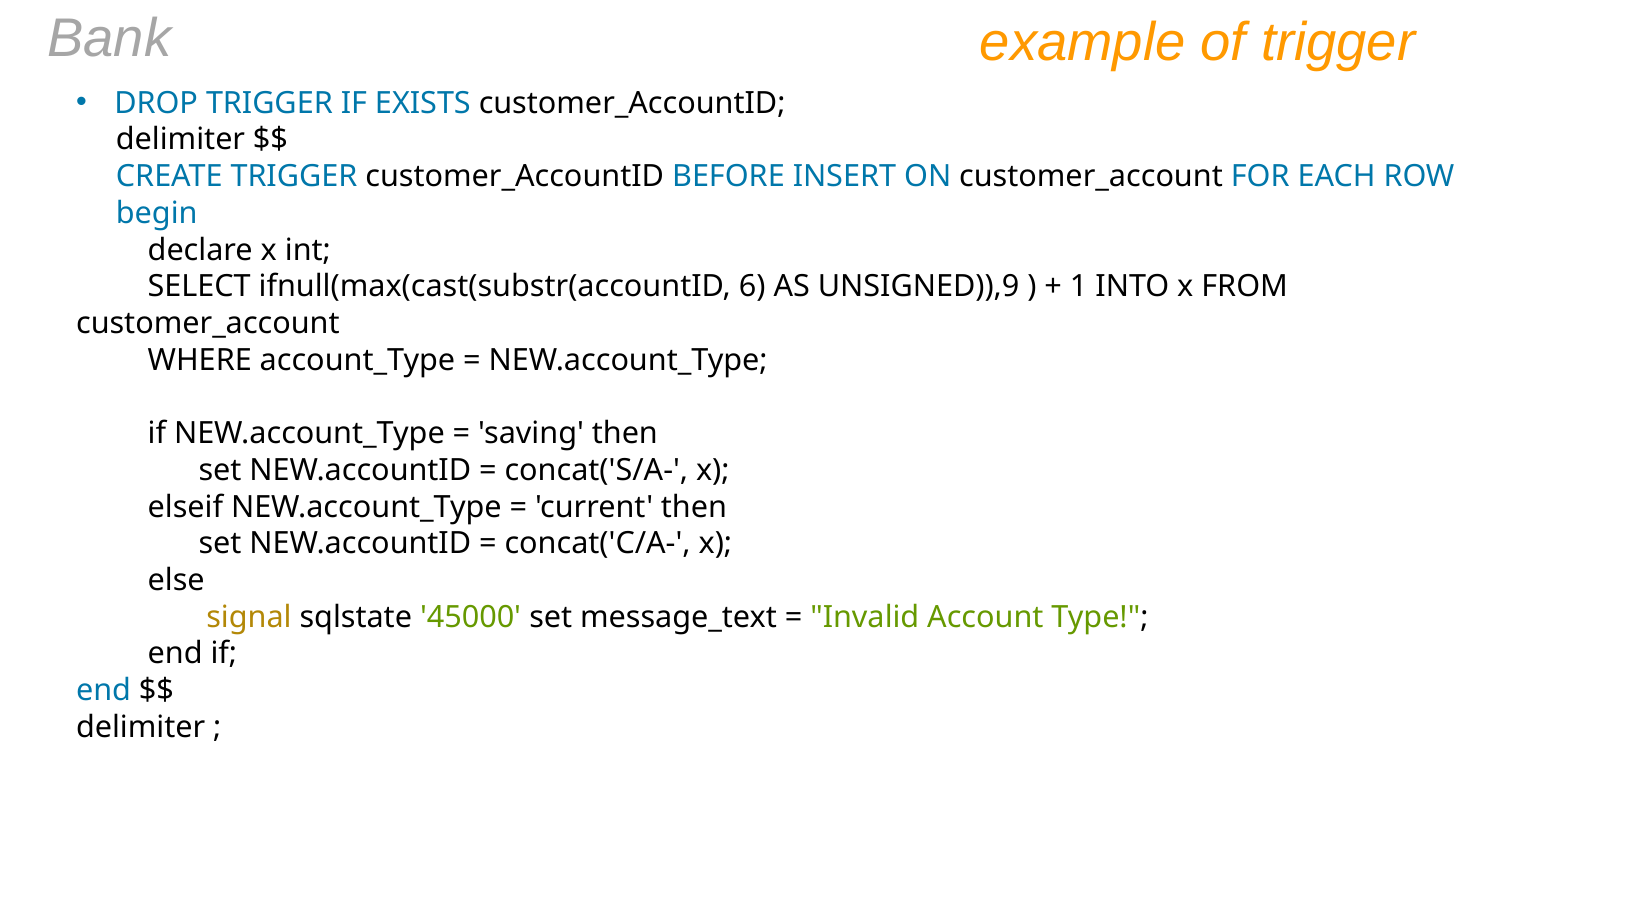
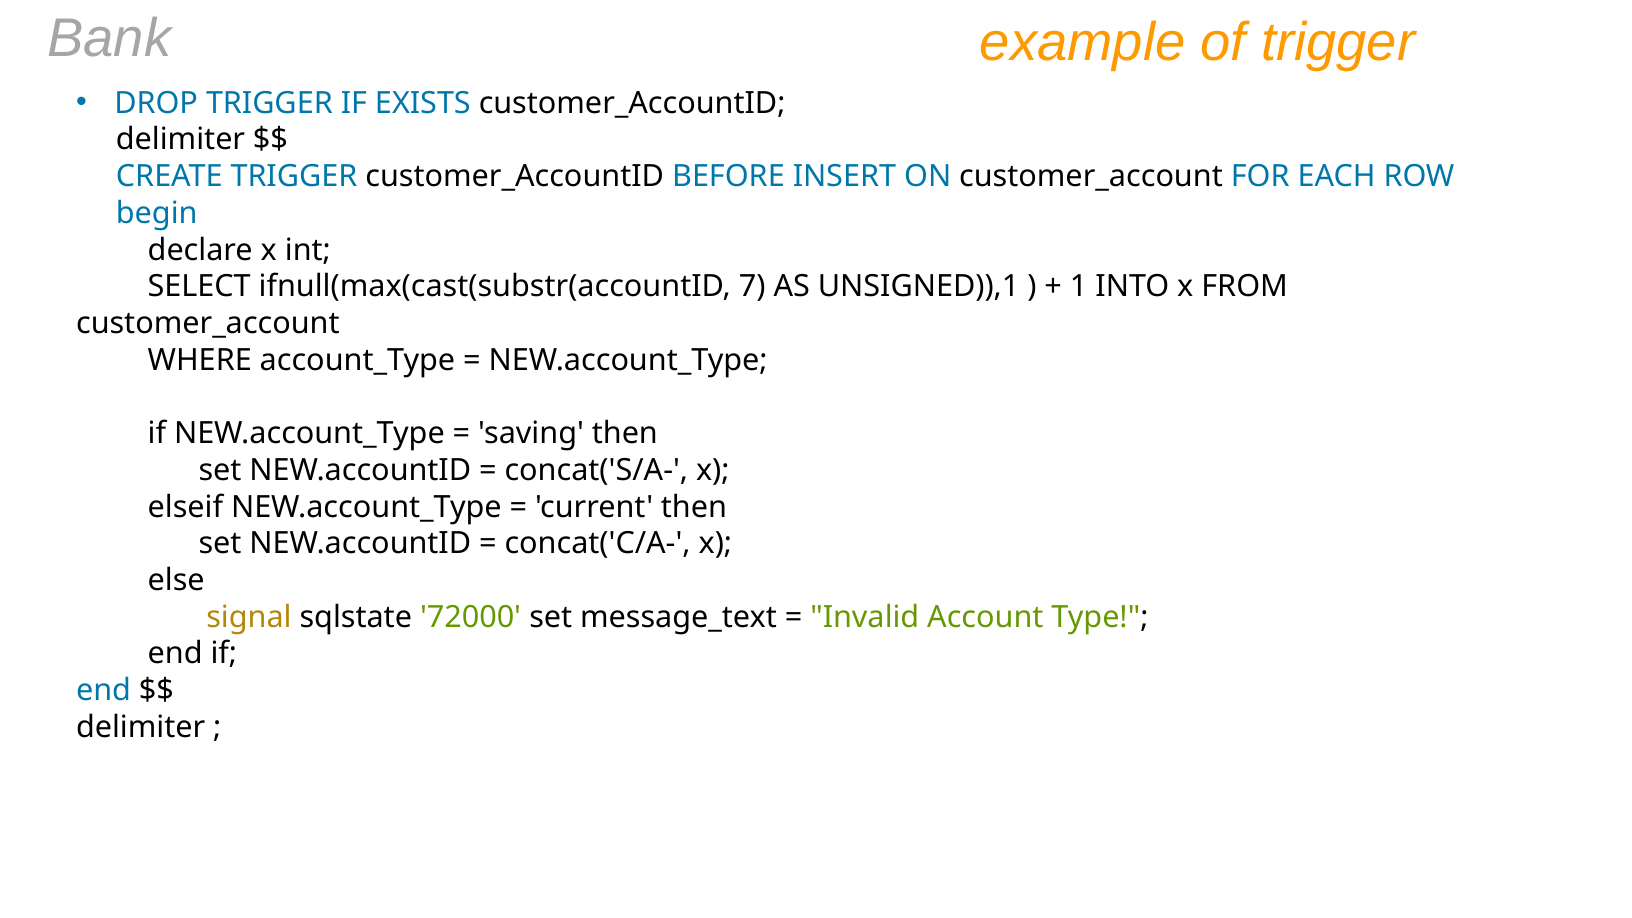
6: 6 -> 7 (752, 287)
UNSIGNED)),9: UNSIGNED)),9 -> UNSIGNED)),1 (919, 287)
45000: 45000 -> 72000 (471, 617)
